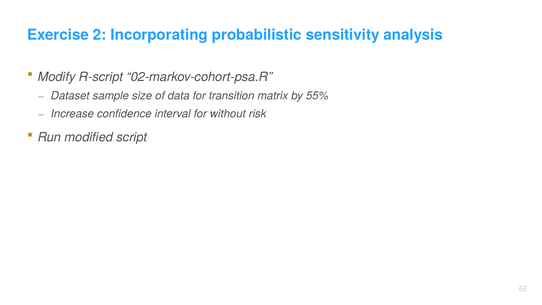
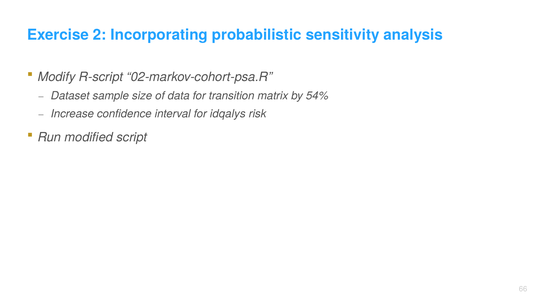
55%: 55% -> 54% (317, 96)
without: without -> idqalys (228, 114)
